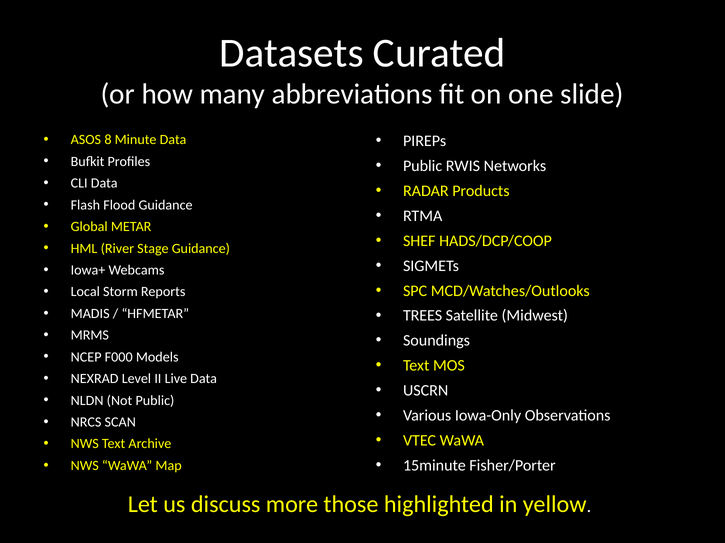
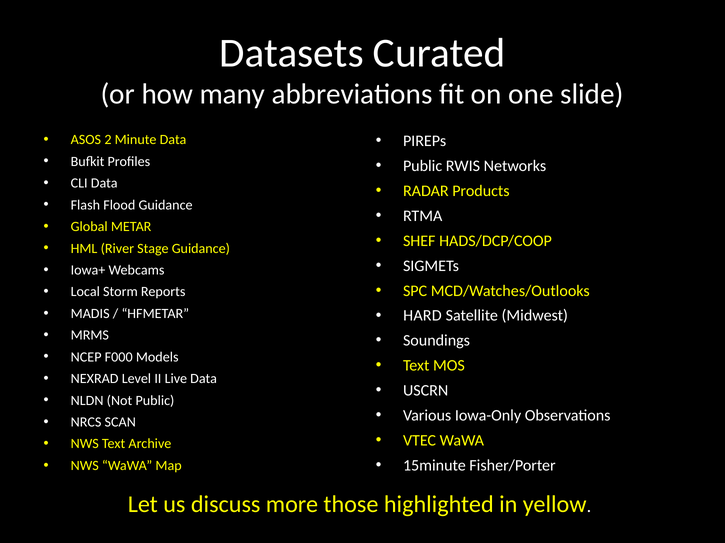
8: 8 -> 2 (108, 140)
TREES: TREES -> HARD (422, 316)
